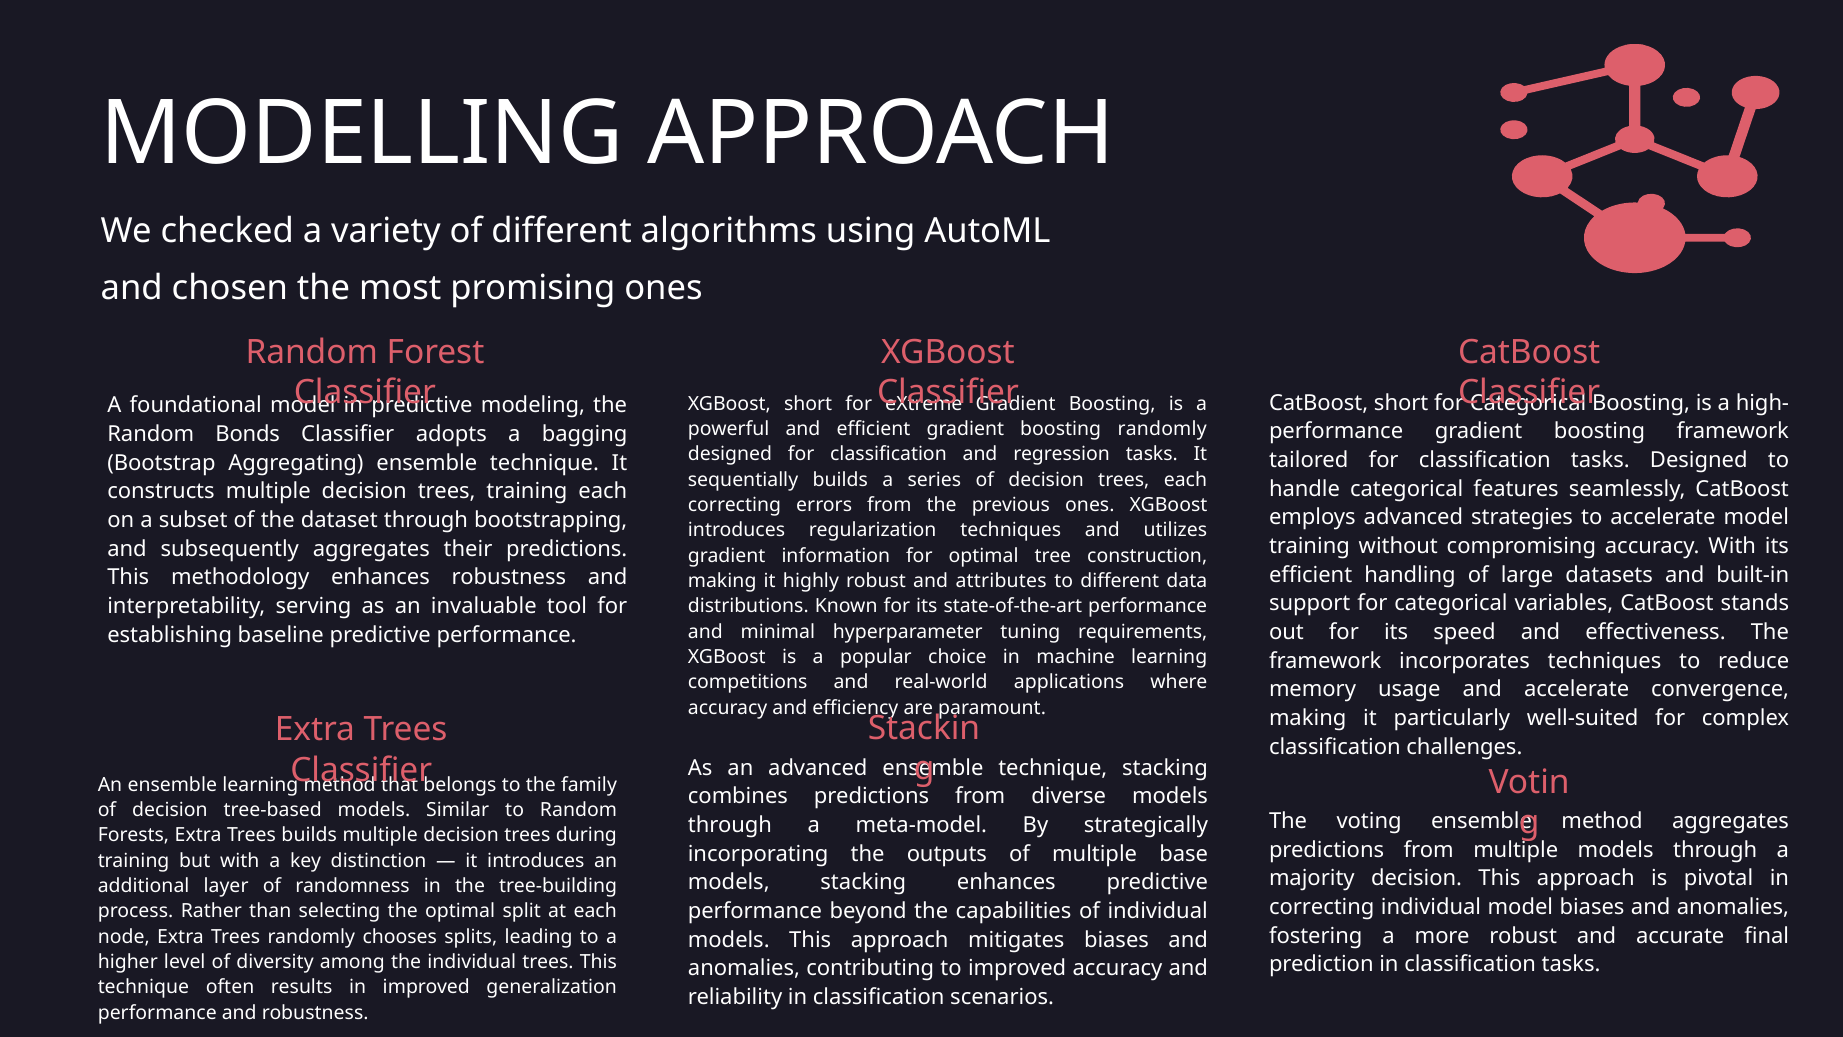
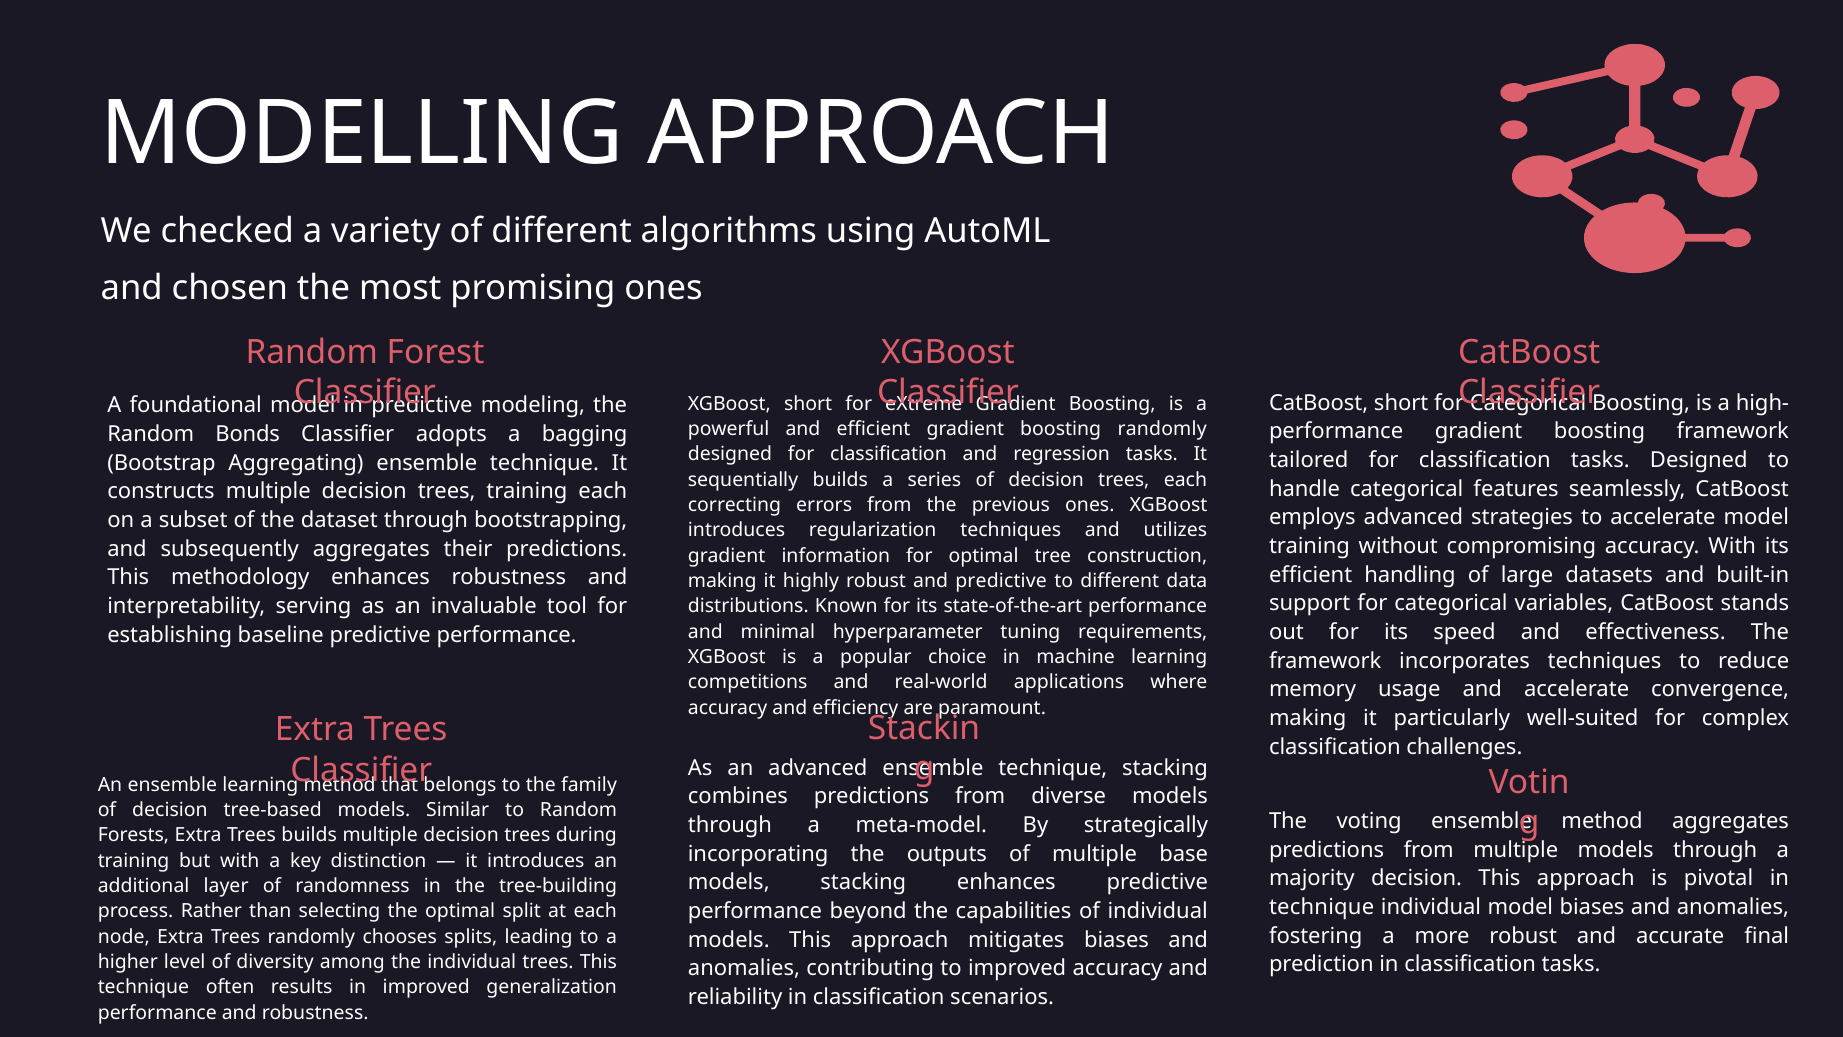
and attributes: attributes -> predictive (1001, 581)
correcting: correcting -> technique (1322, 907)
